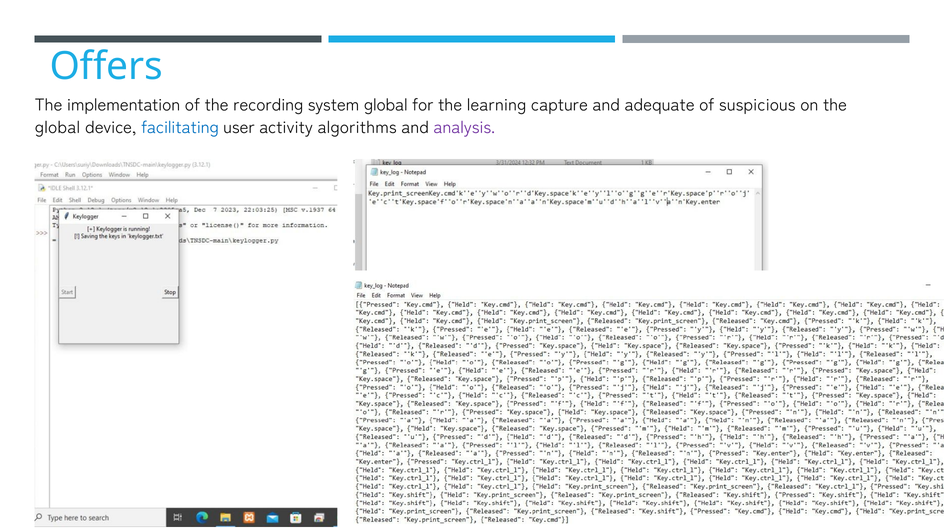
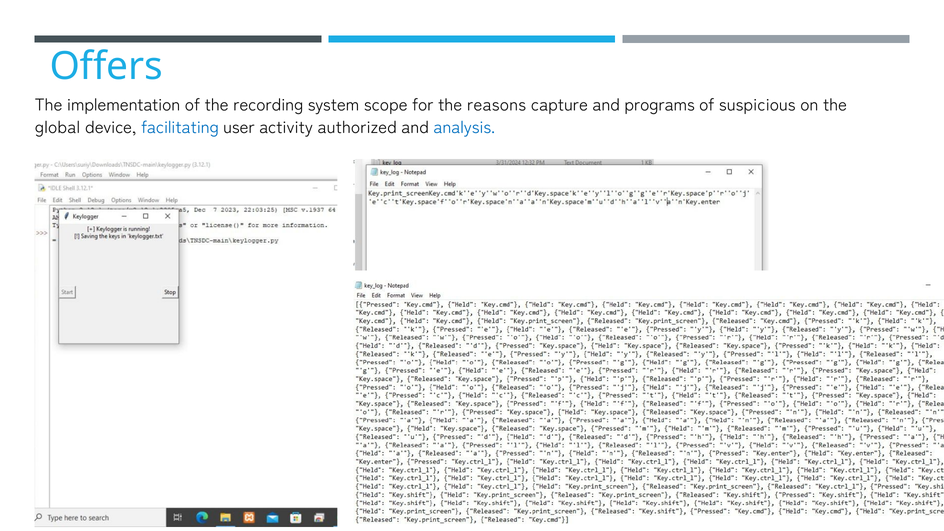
system global: global -> scope (386, 105)
learning: learning -> reasons (497, 105)
adequate: adequate -> programs (660, 105)
algorithms: algorithms -> authorized (357, 128)
analysis colour: purple -> blue (464, 128)
